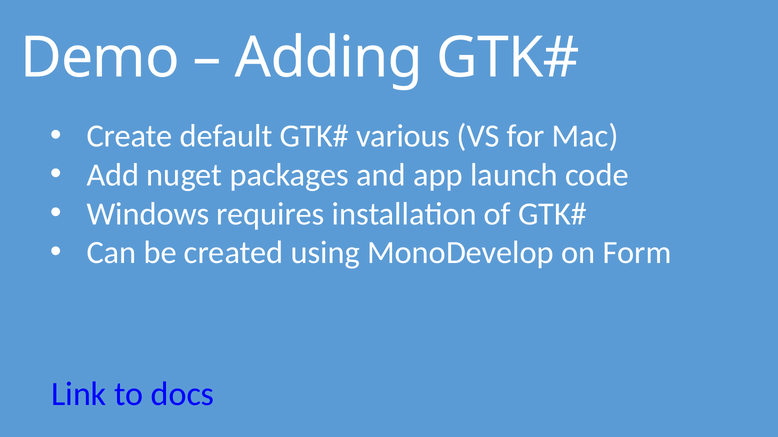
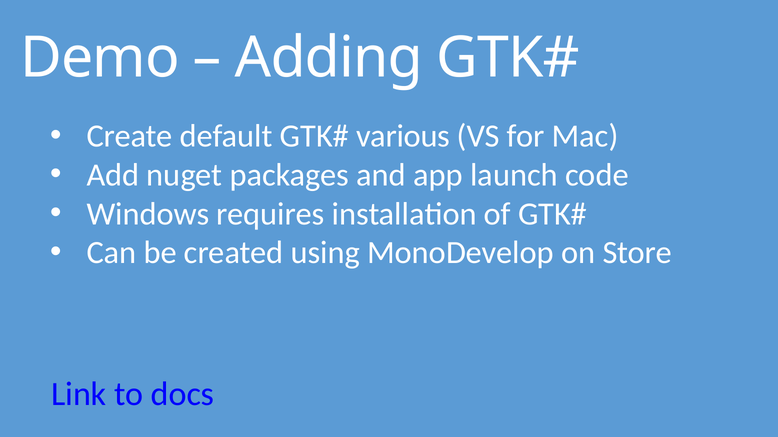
Form: Form -> Store (637, 253)
